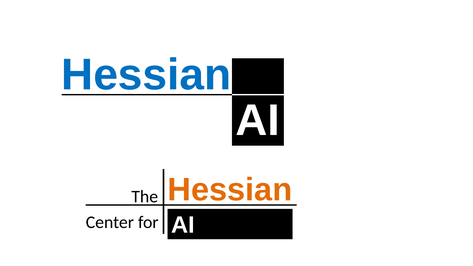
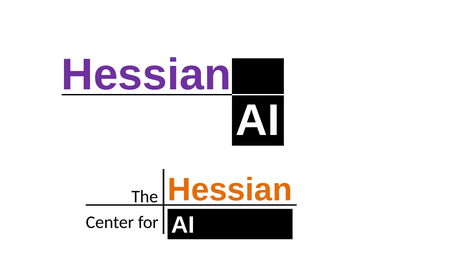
Hessian colour: blue -> purple (146, 75)
